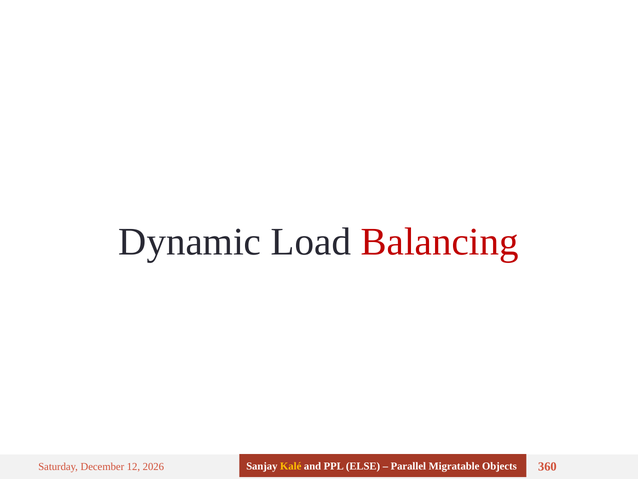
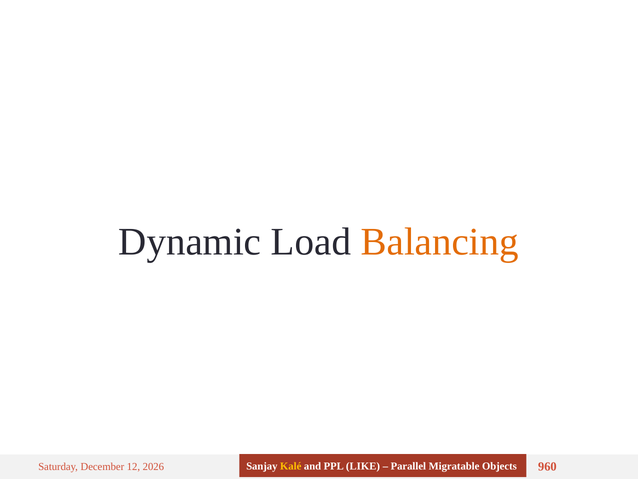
Balancing colour: red -> orange (440, 242)
ELSE: ELSE -> LIKE (363, 466)
360: 360 -> 960 (547, 466)
